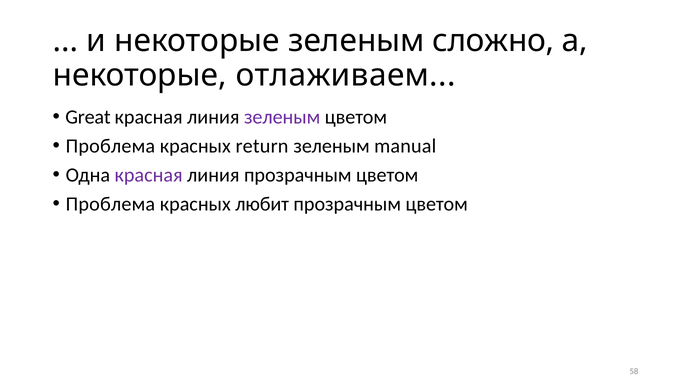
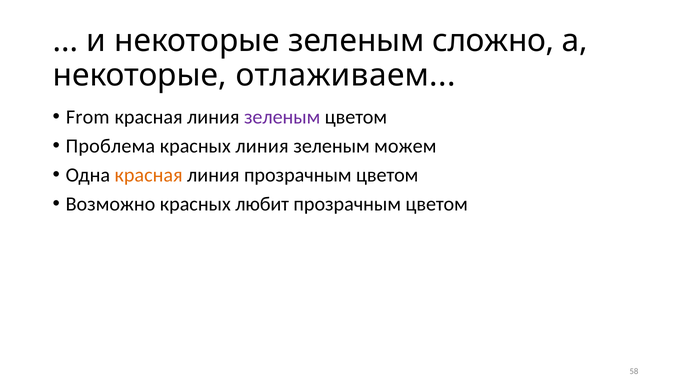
Great: Great -> From (88, 117)
красных return: return -> линия (262, 146)
manual: manual -> можем (405, 146)
красная colour: purple -> orange (149, 175)
Проблема: Проблема -> Возможно (111, 204)
